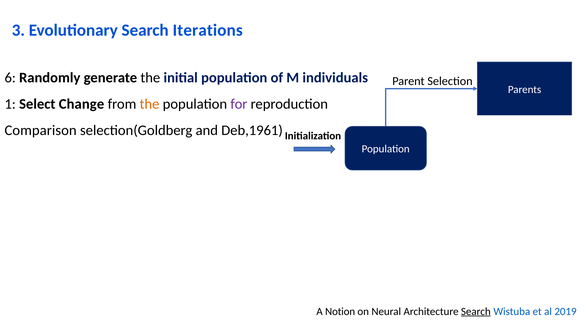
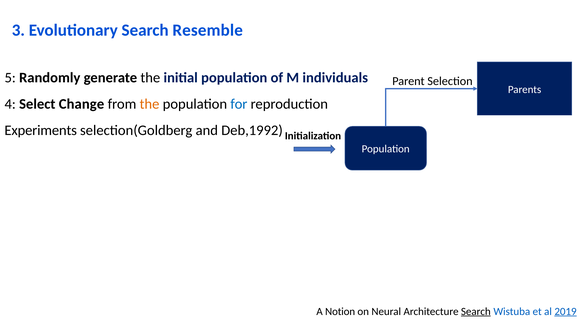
Iterations: Iterations -> Resemble (208, 30)
6: 6 -> 5 (10, 78)
1: 1 -> 4 (10, 104)
for colour: purple -> blue (239, 104)
Comparison: Comparison -> Experiments (41, 131)
Deb,1961: Deb,1961 -> Deb,1992 (252, 131)
2019 underline: none -> present (566, 312)
